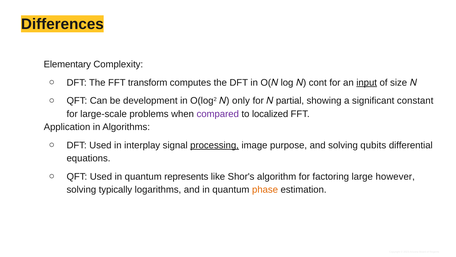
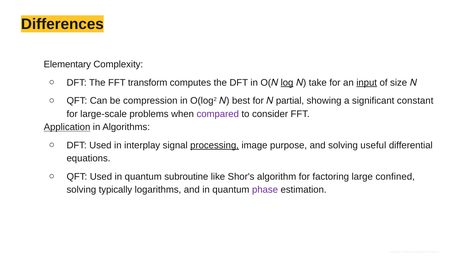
log underline: none -> present (287, 82)
cont: cont -> take (318, 82)
development: development -> compression (150, 101)
only: only -> best (241, 101)
localized: localized -> consider (270, 114)
Application underline: none -> present (67, 127)
qubits: qubits -> useful (373, 145)
represents: represents -> subroutine (186, 176)
however: however -> confined (395, 176)
phase colour: orange -> purple (265, 189)
